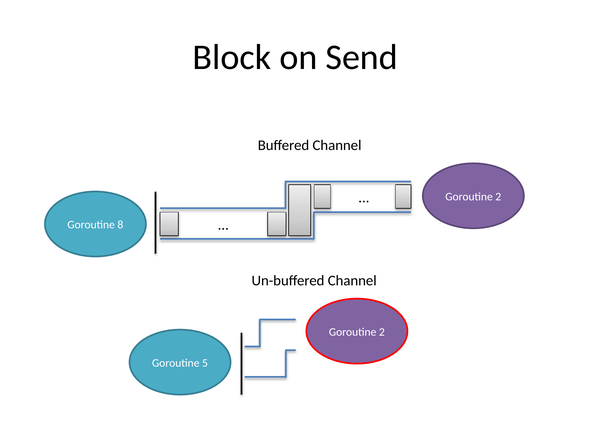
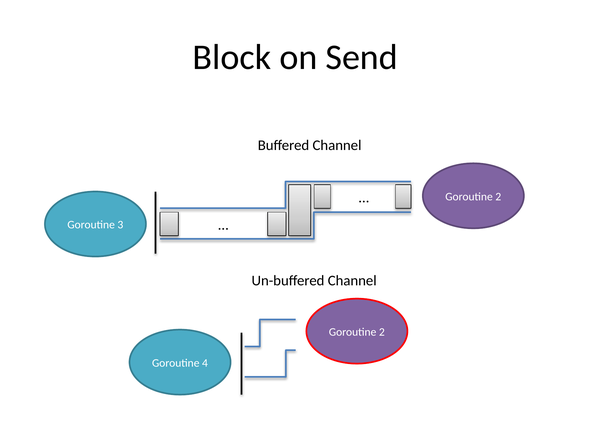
8: 8 -> 3 (120, 225)
5: 5 -> 4 (205, 363)
